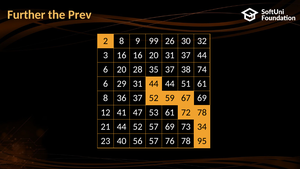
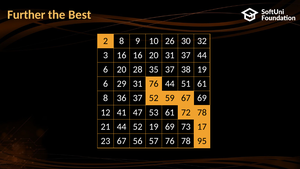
Prev: Prev -> Best (80, 15)
99: 99 -> 10 (154, 41)
38 74: 74 -> 19 (202, 70)
31 44: 44 -> 76 (154, 84)
52 57: 57 -> 19 (154, 127)
34: 34 -> 17 (202, 127)
23 40: 40 -> 67 (122, 141)
